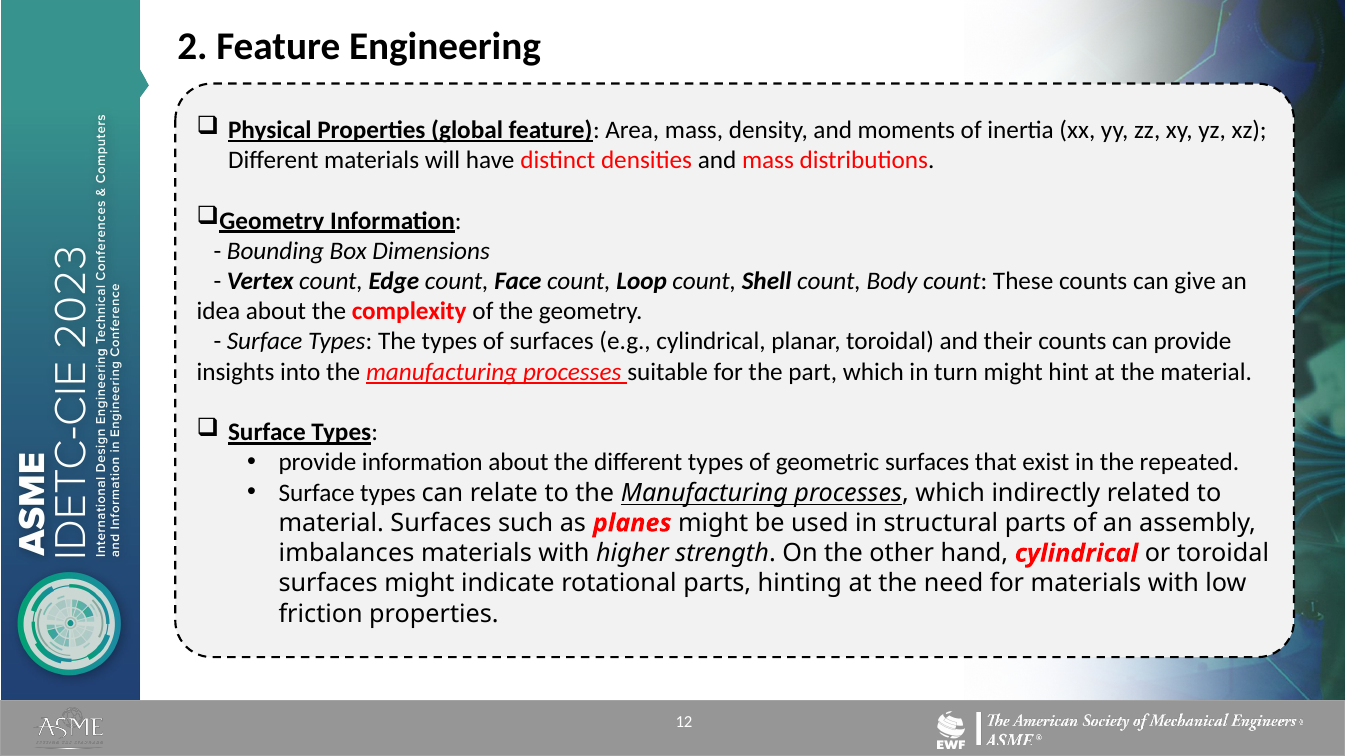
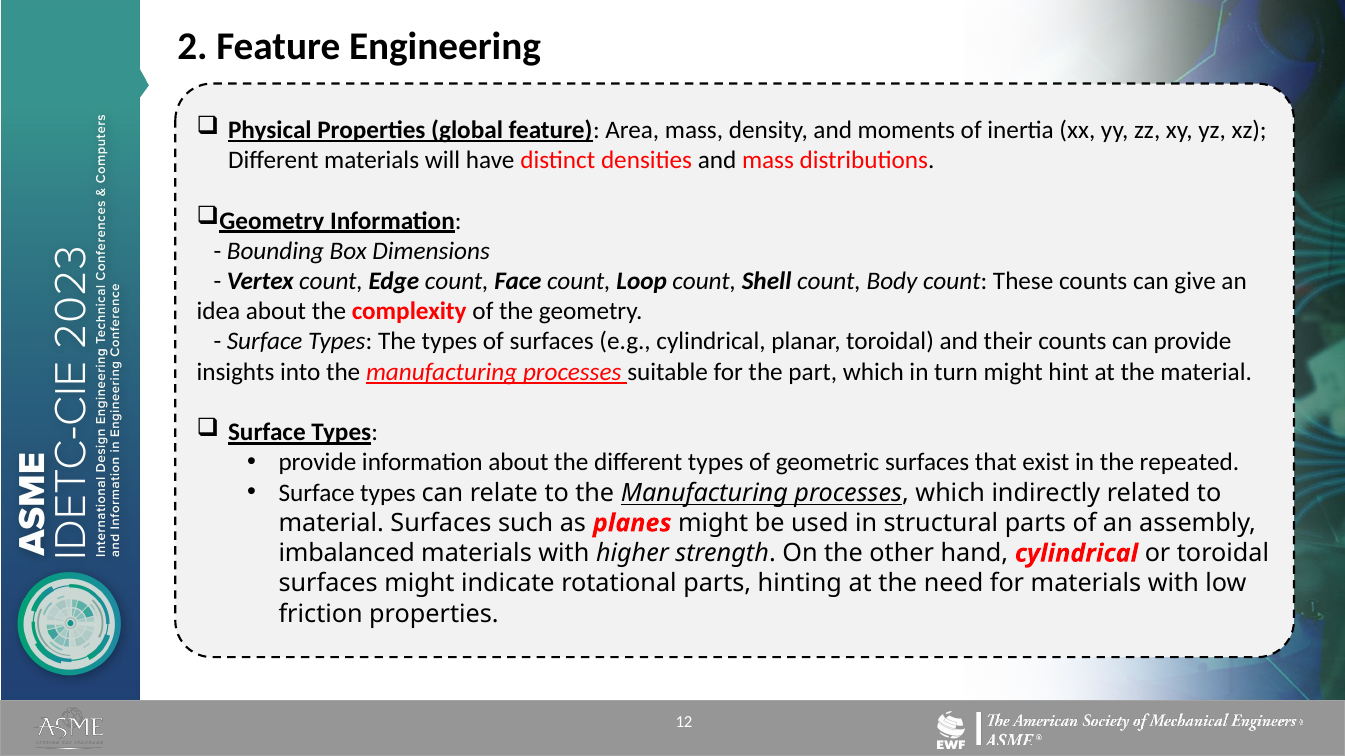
imbalances: imbalances -> imbalanced (347, 554)
